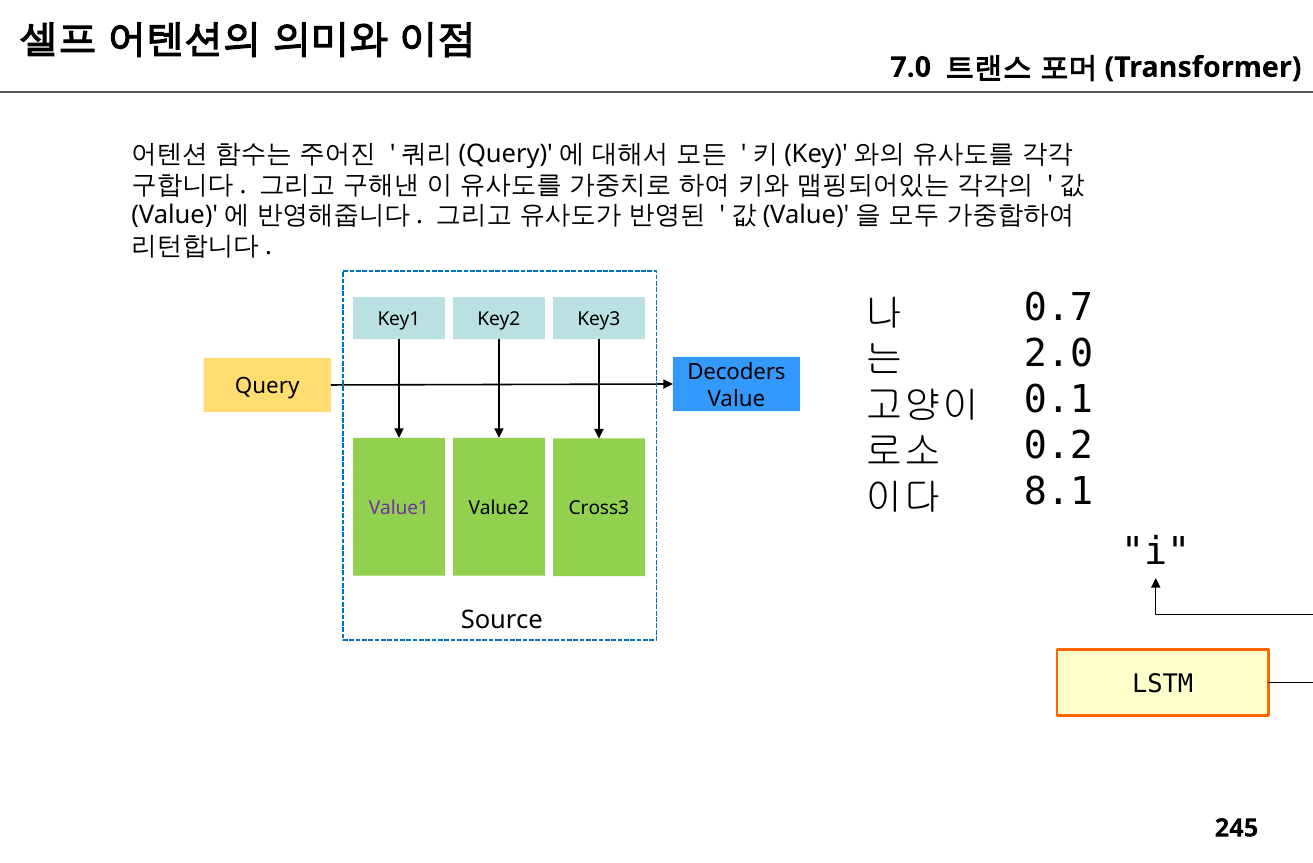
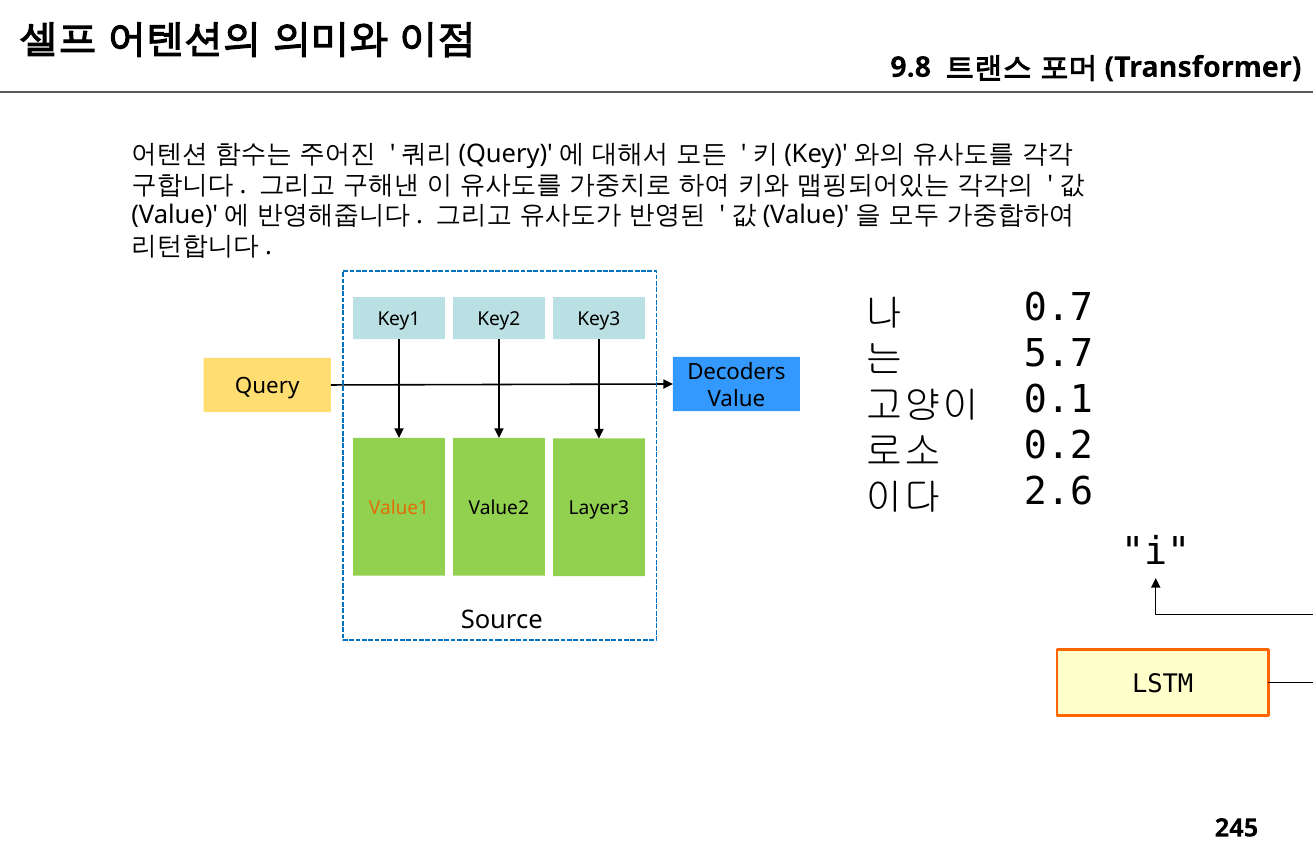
7.0: 7.0 -> 9.8 (911, 67)
2.0: 2.0 -> 5.7 (1059, 354)
8.1: 8.1 -> 2.6 (1059, 492)
Value1 colour: purple -> orange (399, 508)
Cross3: Cross3 -> Layer3 (599, 508)
